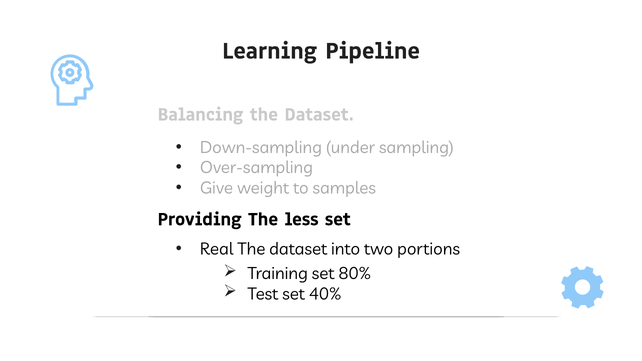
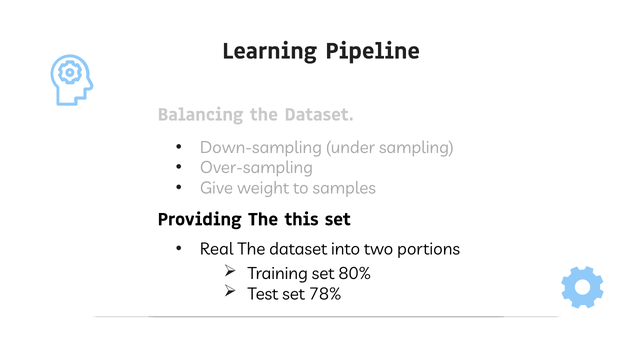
less: less -> this (302, 219)
40%: 40% -> 78% (325, 294)
